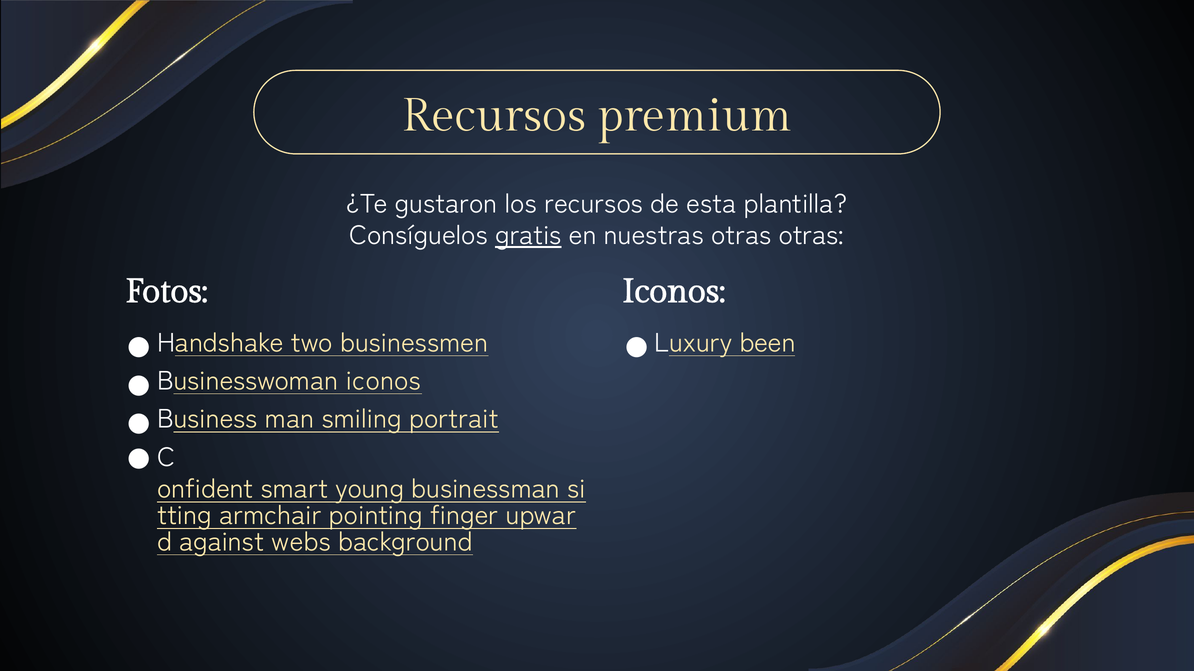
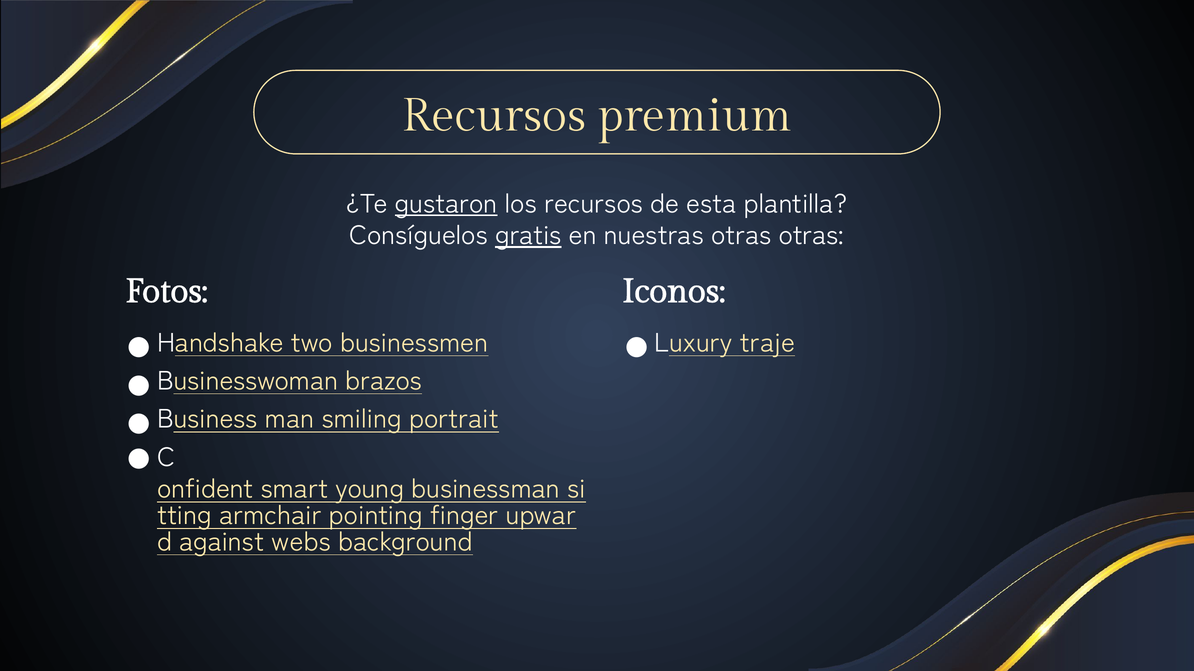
gustaron underline: none -> present (446, 204)
been: been -> traje (767, 343)
Businesswoman iconos: iconos -> brazos (384, 381)
